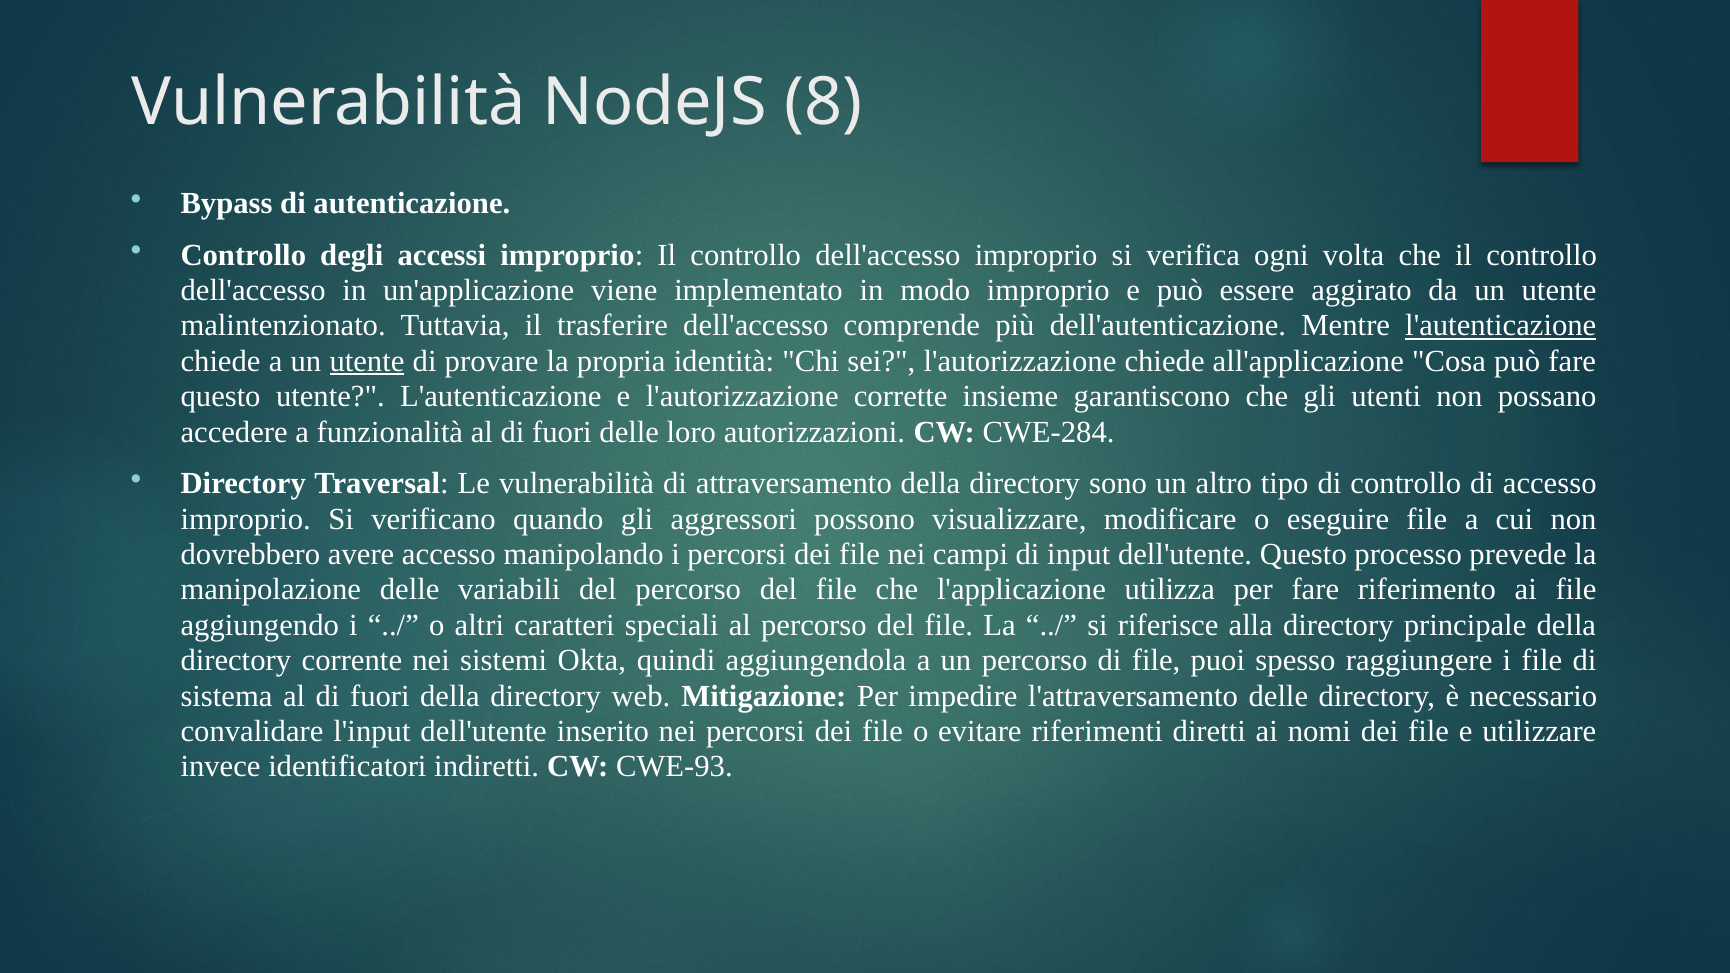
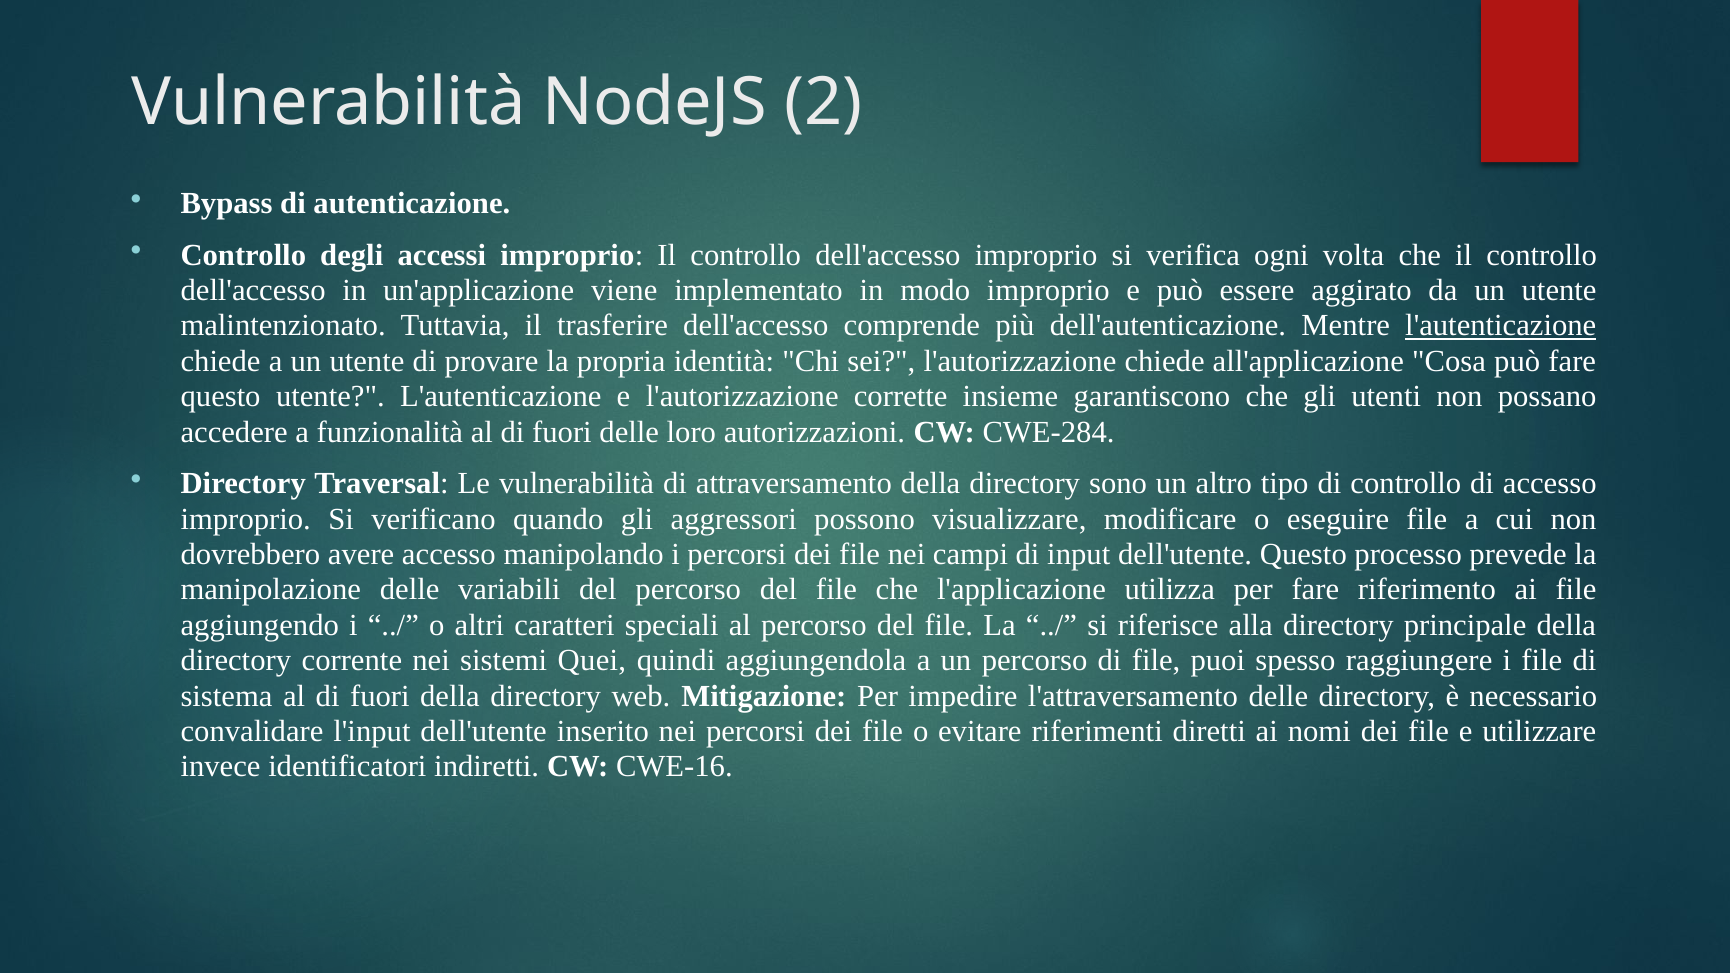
8: 8 -> 2 (823, 103)
utente underline: present -> none (367, 361)
Okta: Okta -> Quei (592, 661)
CWE-93: CWE-93 -> CWE-16 (674, 767)
